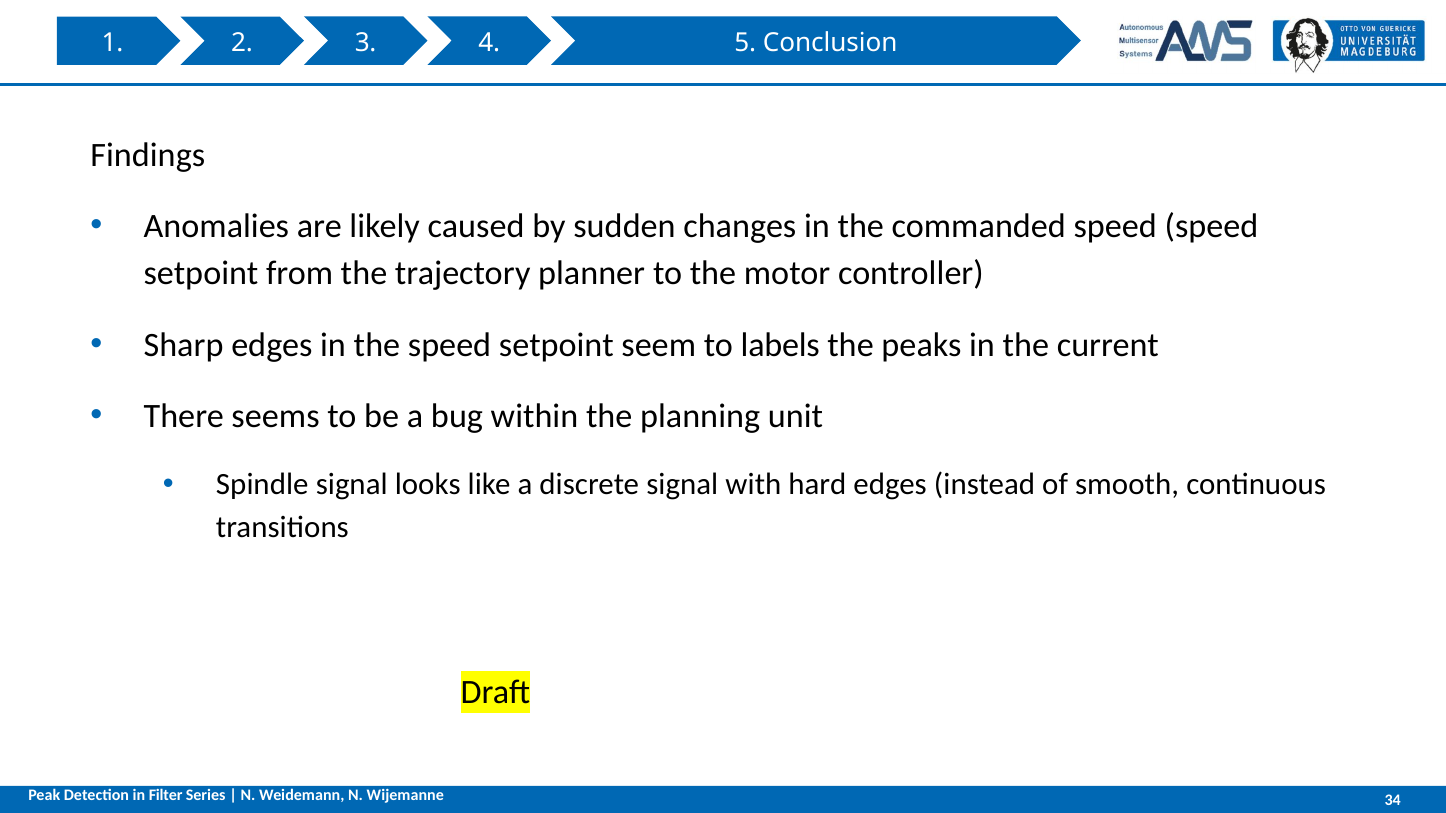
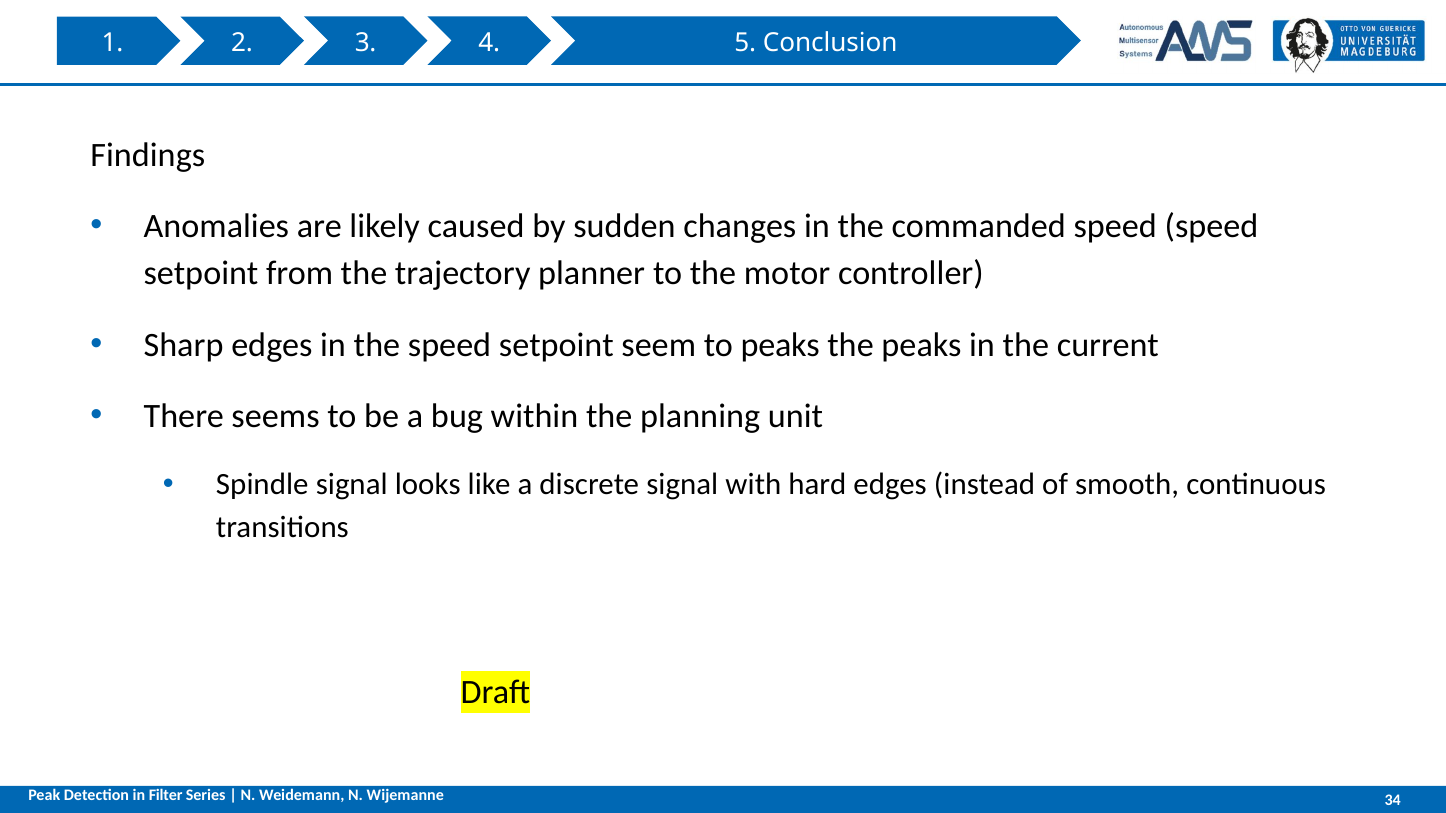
to labels: labels -> peaks (780, 345)
